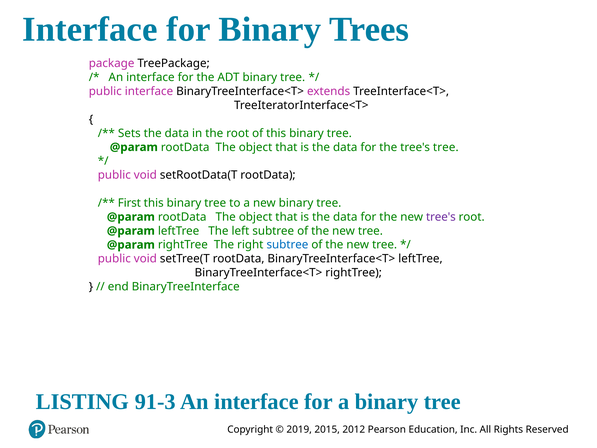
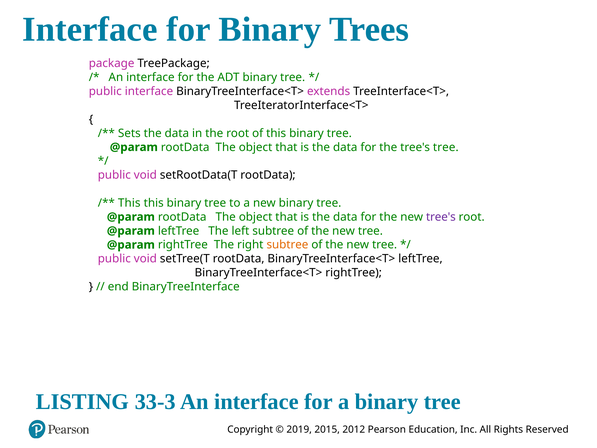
First: First -> This (129, 203)
subtree colour: blue -> orange (287, 245)
91-3: 91-3 -> 33-3 (155, 402)
